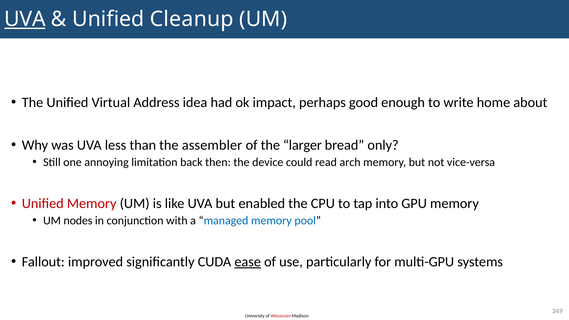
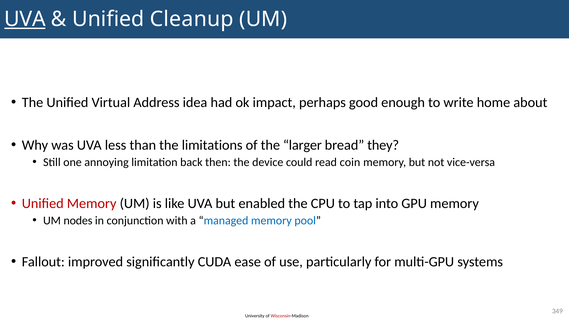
assembler: assembler -> limitations (212, 145)
only: only -> they (383, 145)
arch: arch -> coin (350, 162)
ease underline: present -> none (248, 262)
